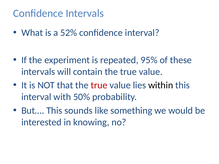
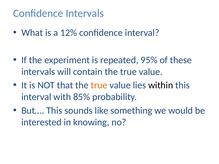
52%: 52% -> 12% (69, 33)
true colour: red -> orange (99, 85)
50%: 50% -> 85% (82, 97)
